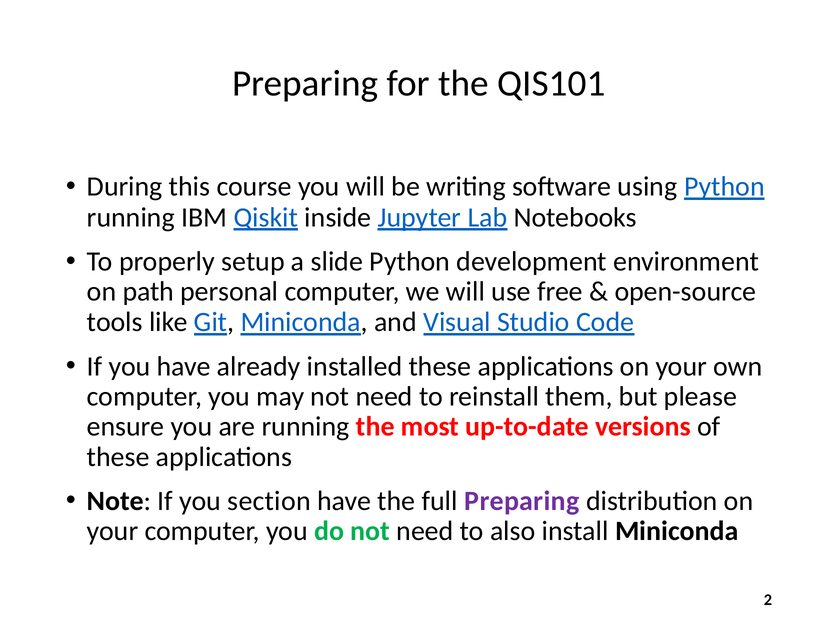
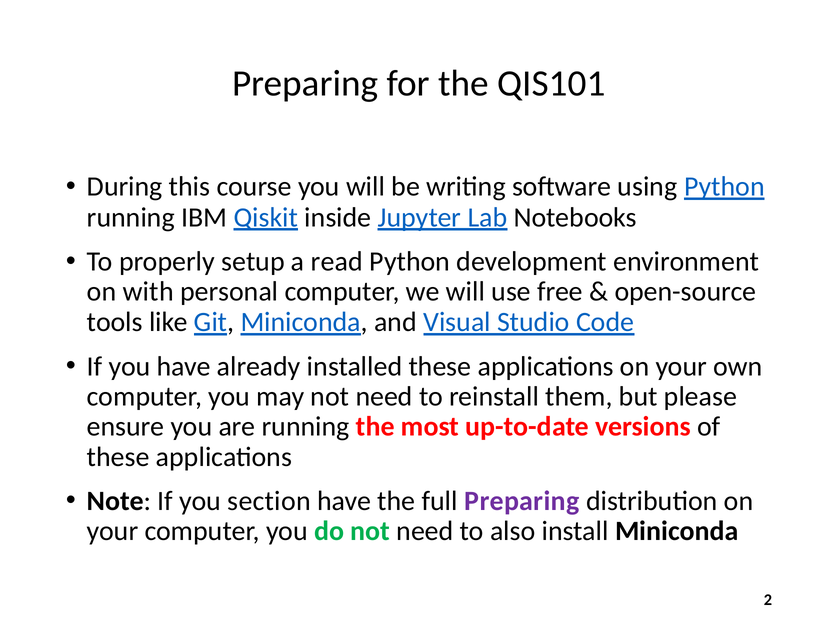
slide: slide -> read (337, 262)
path: path -> with (148, 292)
